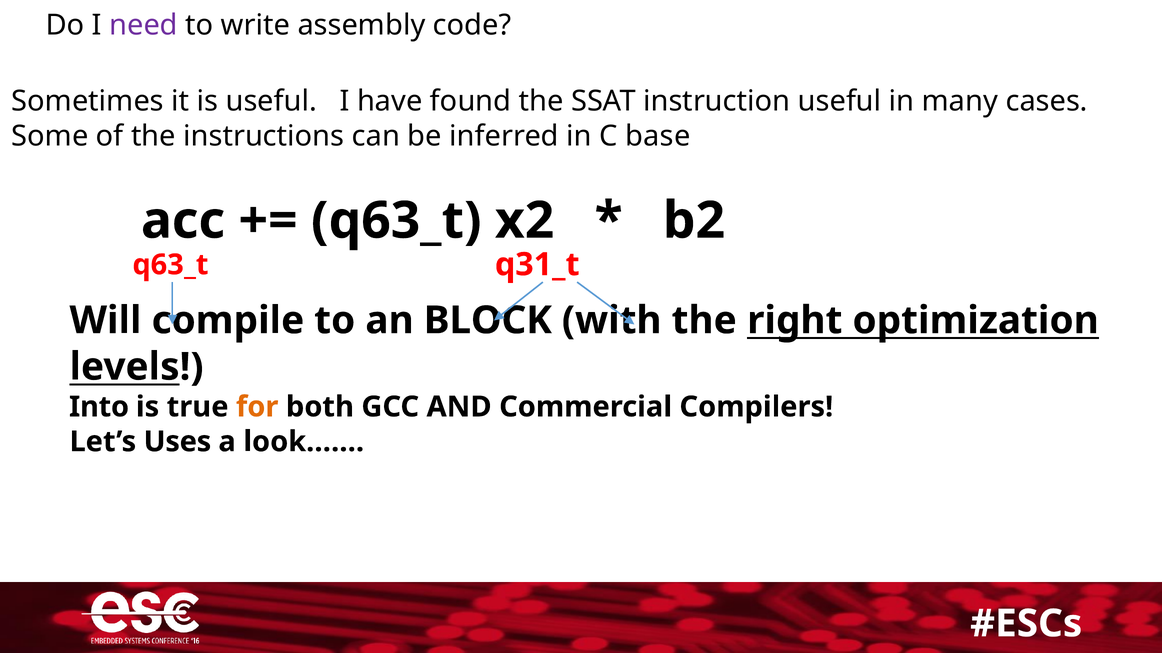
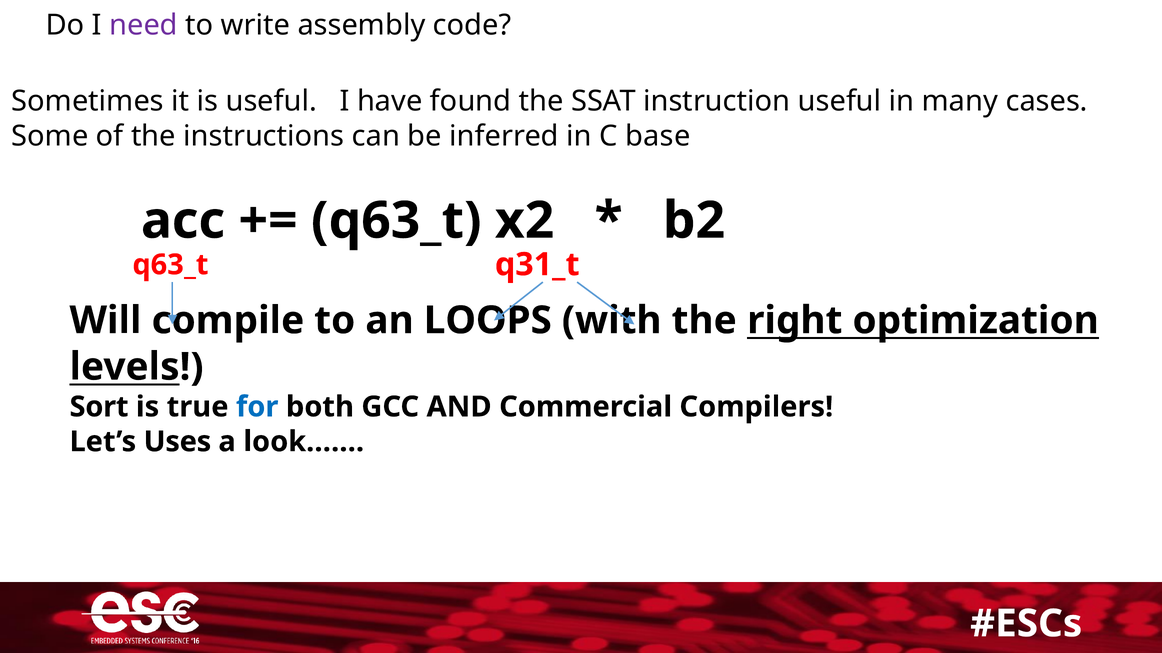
BLOCK: BLOCK -> LOOPS (488, 321)
Into: Into -> Sort (99, 407)
for colour: orange -> blue (257, 407)
